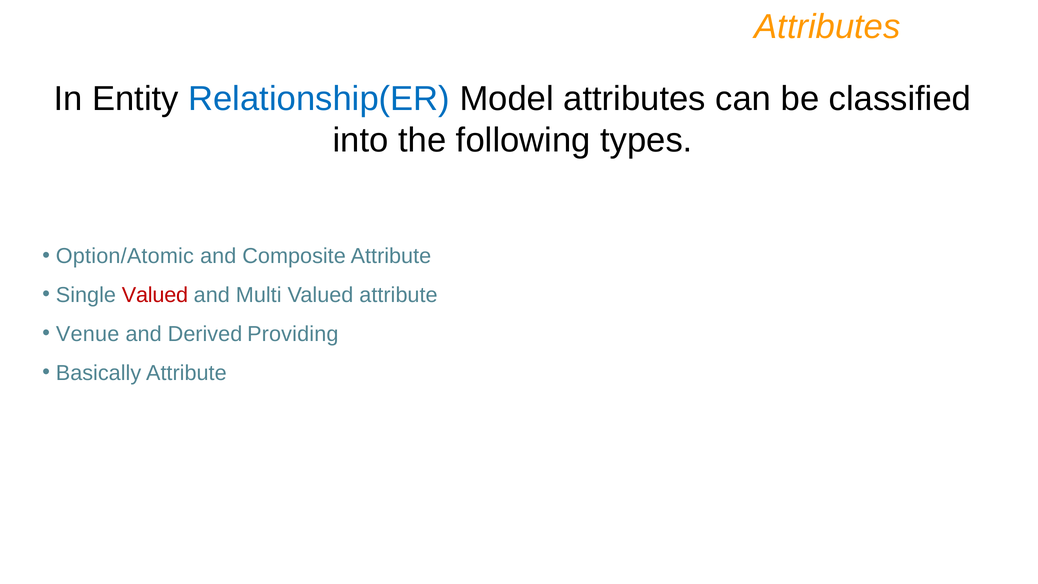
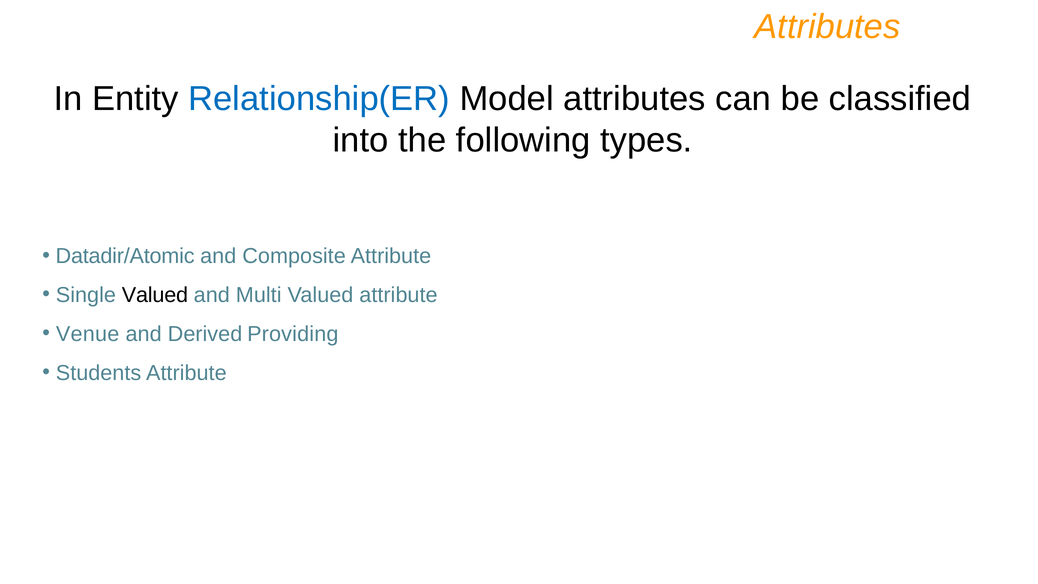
Option/Atomic: Option/Atomic -> Datadir/Atomic (125, 256)
Valued colour: red -> black (155, 295)
Basically: Basically -> Students (99, 373)
